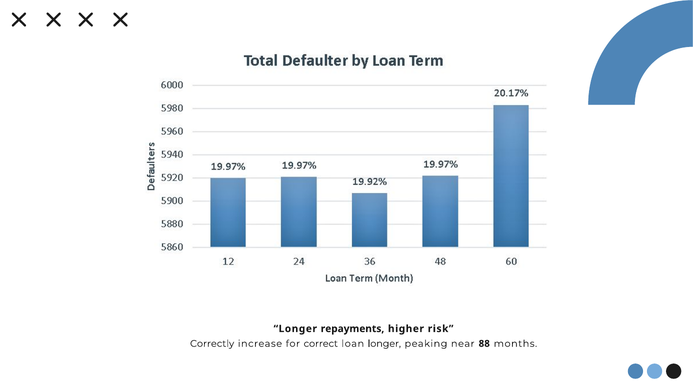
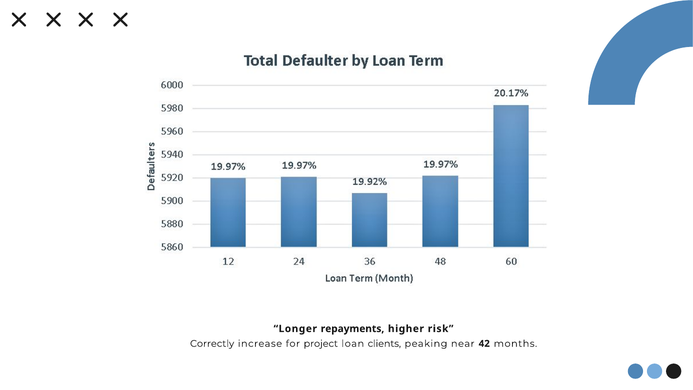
correct: correct -> project (321, 343)
loan longer: longer -> clients (384, 343)
88: 88 -> 42 (484, 343)
